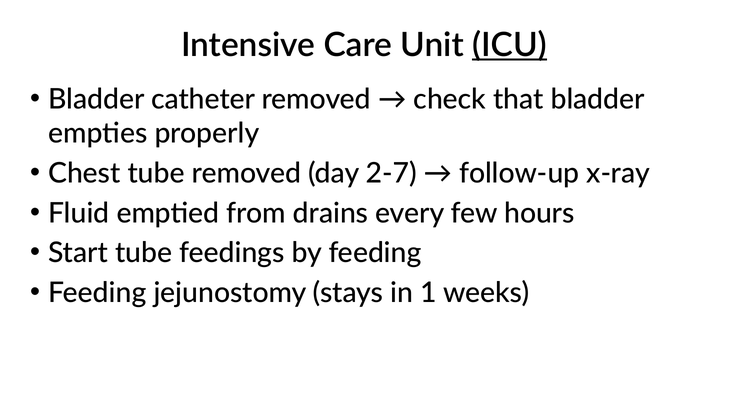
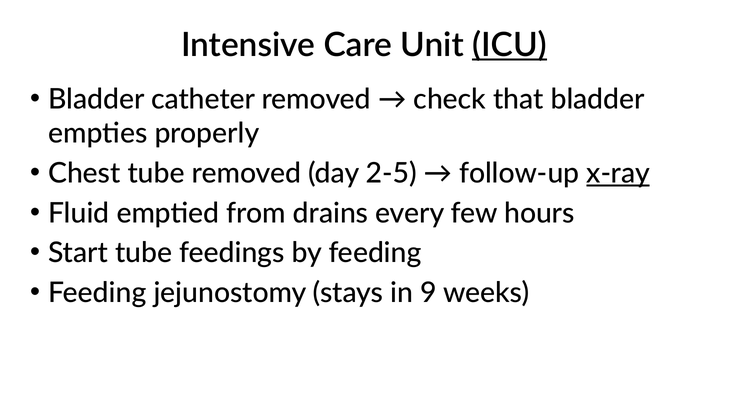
2-7: 2-7 -> 2-5 (391, 173)
x-ray underline: none -> present (618, 173)
1: 1 -> 9 (428, 293)
